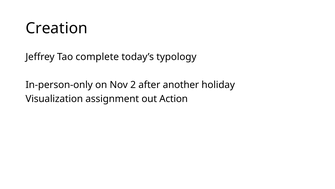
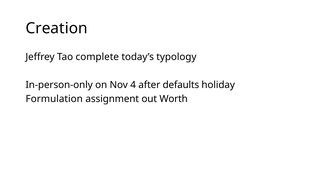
2: 2 -> 4 (133, 85)
another: another -> defaults (181, 85)
Visualization: Visualization -> Formulation (54, 99)
Action: Action -> Worth (174, 99)
